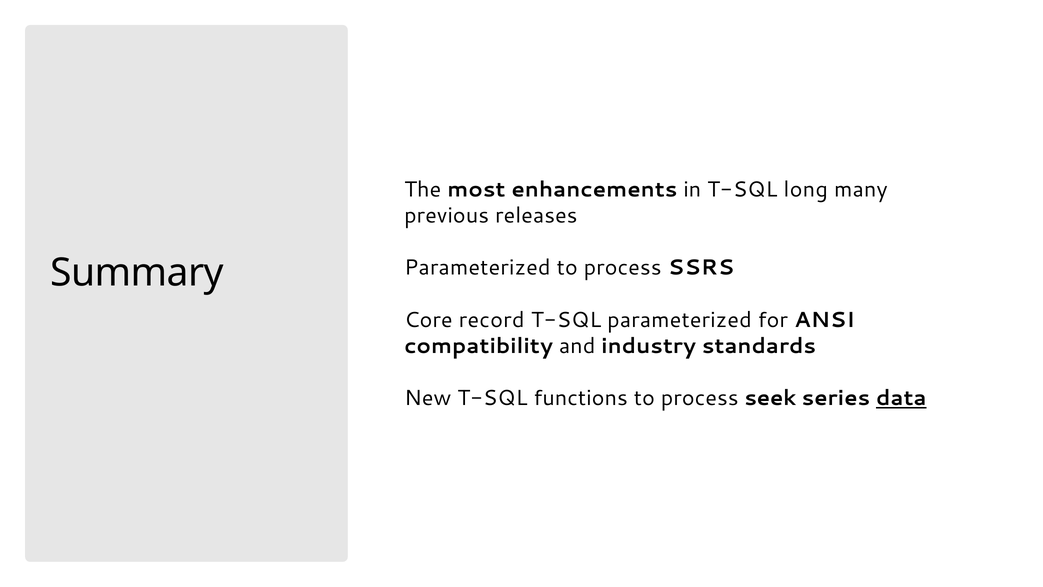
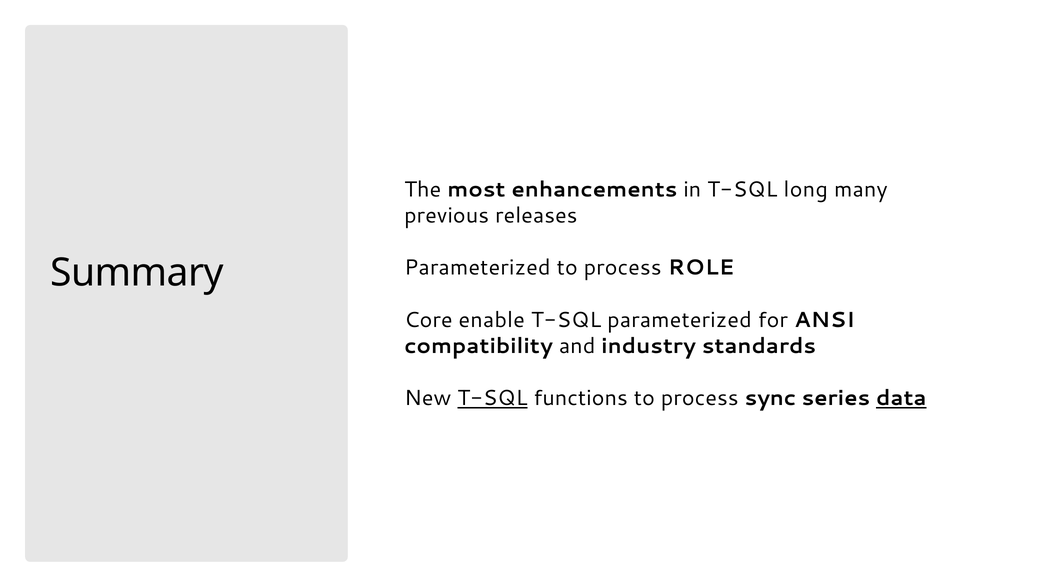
SSRS: SSRS -> ROLE (701, 268)
record: record -> enable (492, 320)
T-SQL underline: none -> present (492, 398)
seek: seek -> sync (770, 398)
